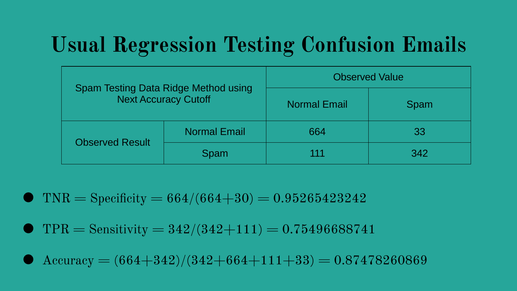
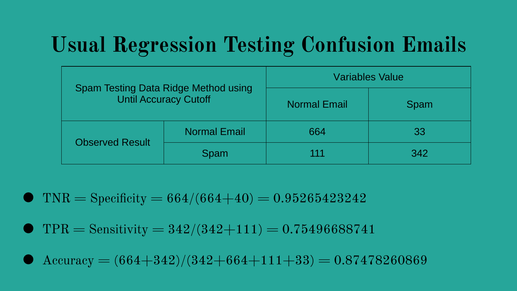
Observed: Observed -> Variables (355, 77)
Next: Next -> Until (127, 99)
664/(664+30: 664/(664+30 -> 664/(664+40 (210, 198)
